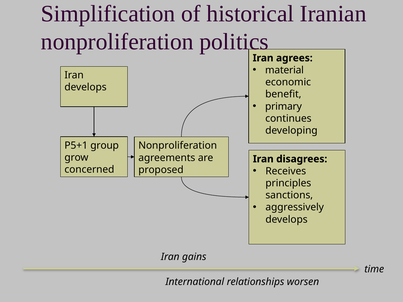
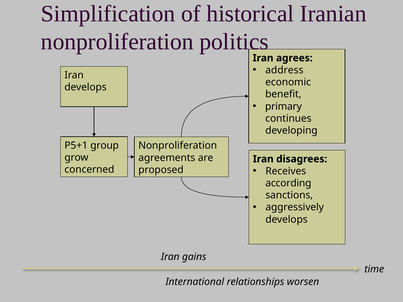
material: material -> address (284, 70)
principles: principles -> according (288, 183)
